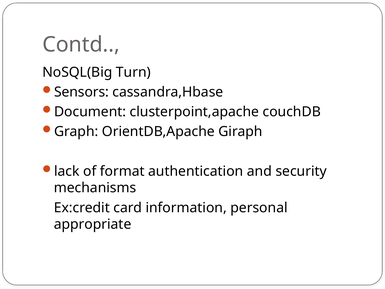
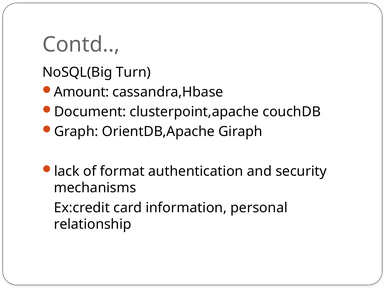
Sensors: Sensors -> Amount (81, 92)
appropriate: appropriate -> relationship (93, 224)
